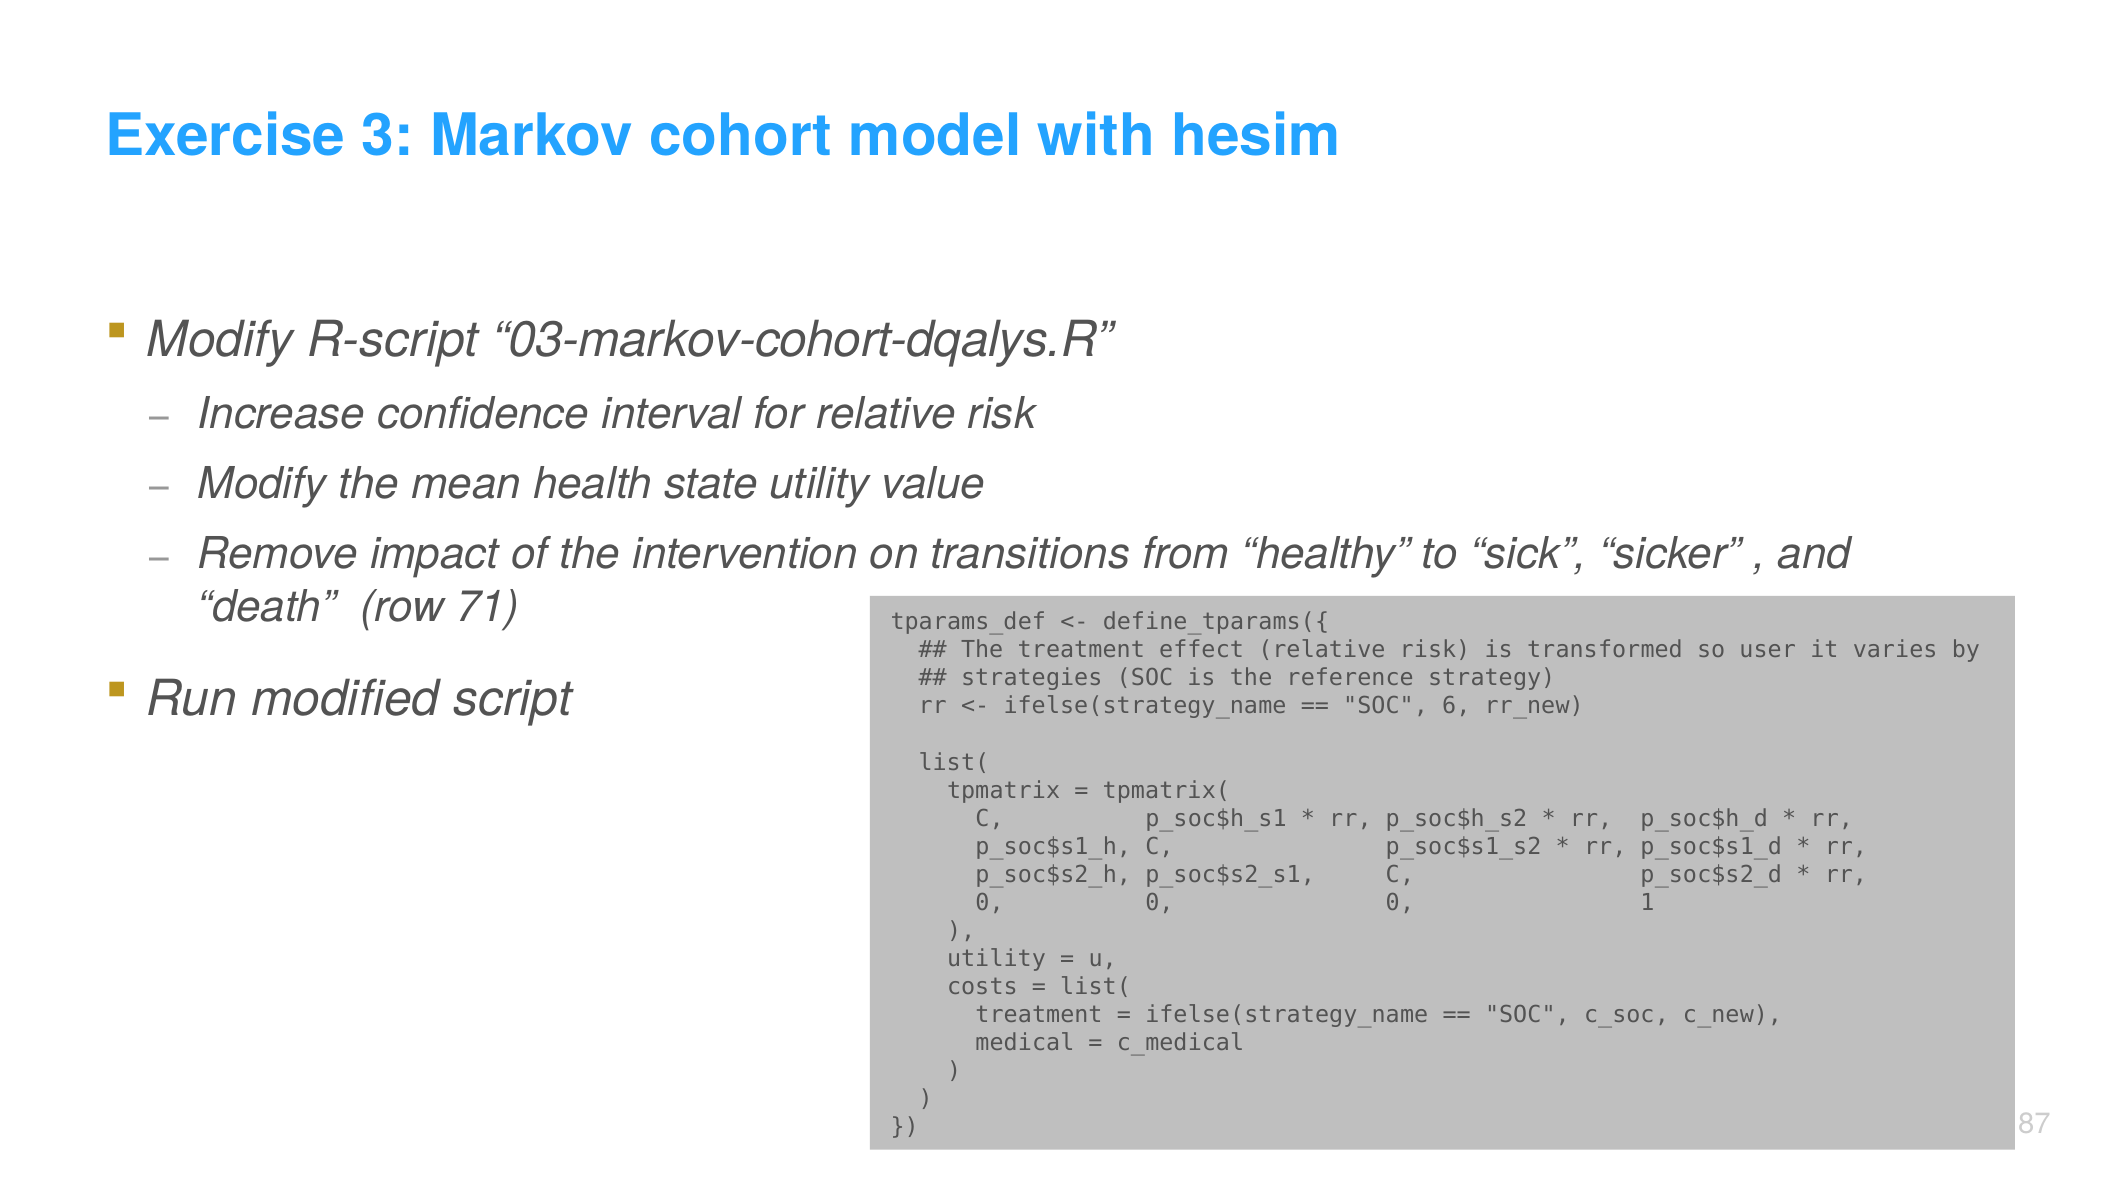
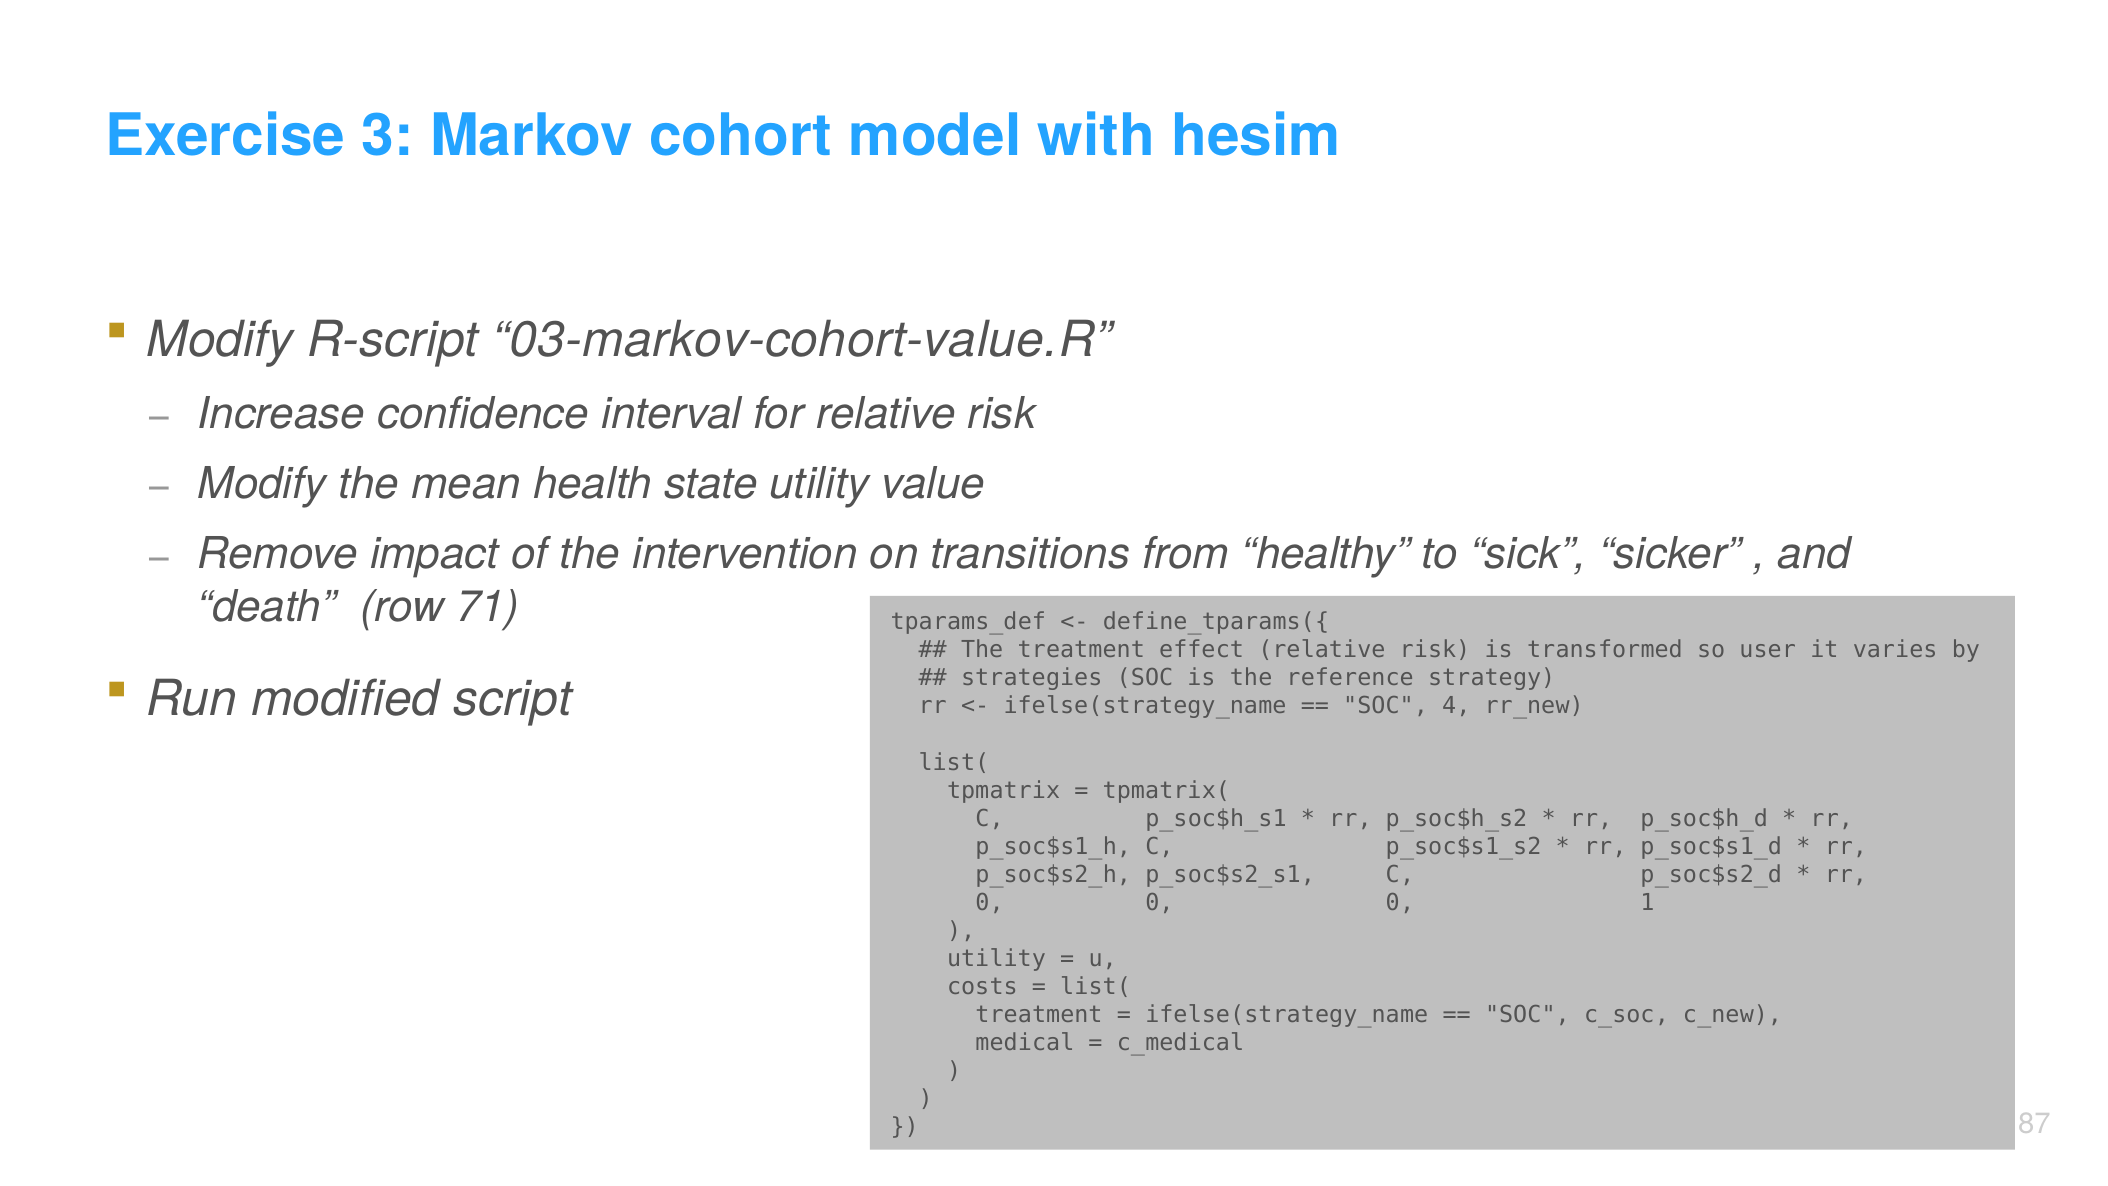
03-markov-cohort-dqalys.R: 03-markov-cohort-dqalys.R -> 03-markov-cohort-value.R (802, 340)
6: 6 -> 4 (1456, 706)
